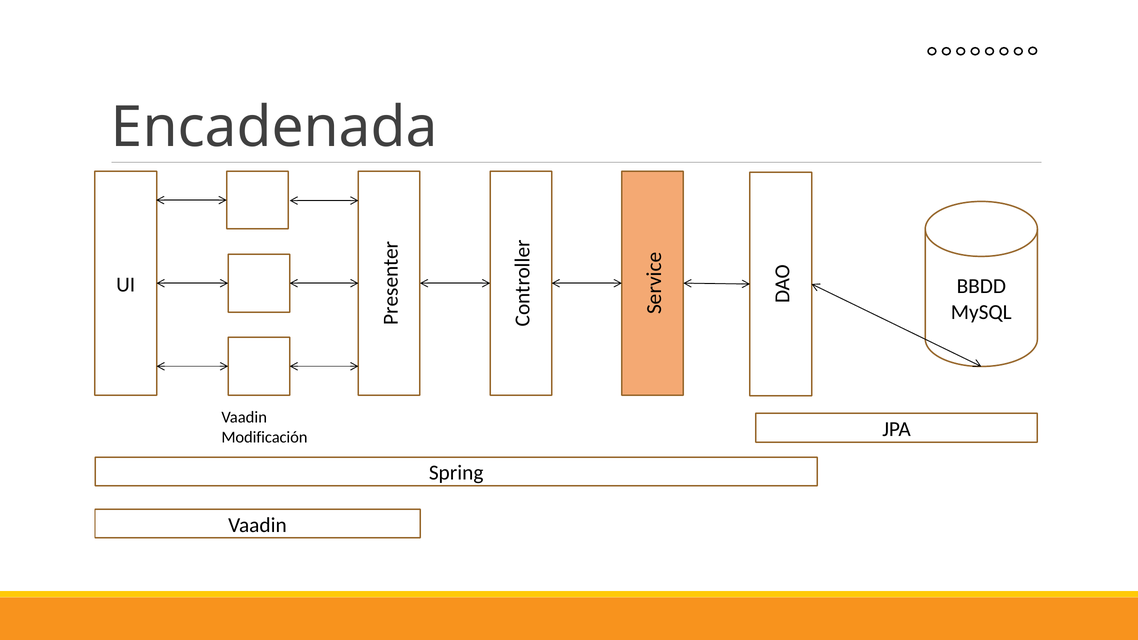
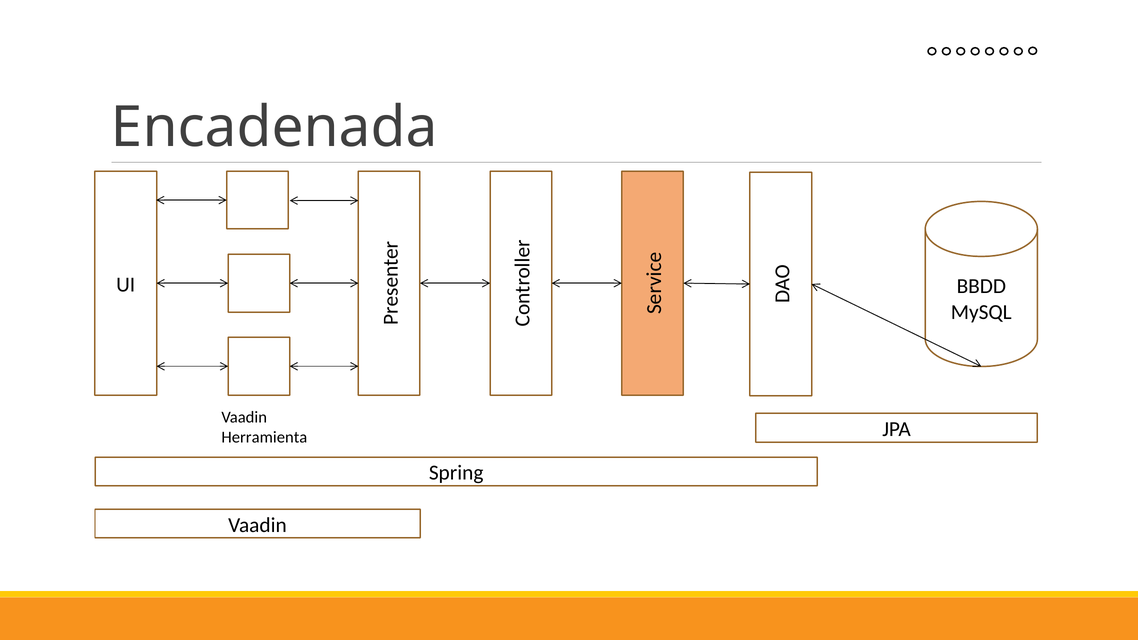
Modificación: Modificación -> Herramienta (264, 437)
